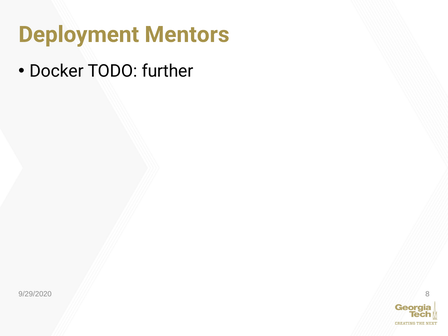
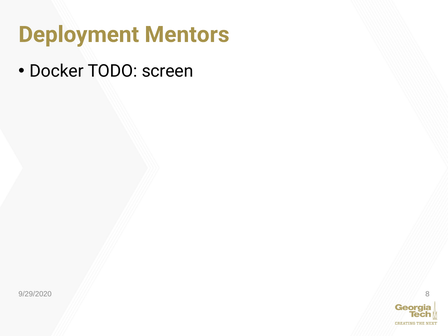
further: further -> screen (168, 71)
